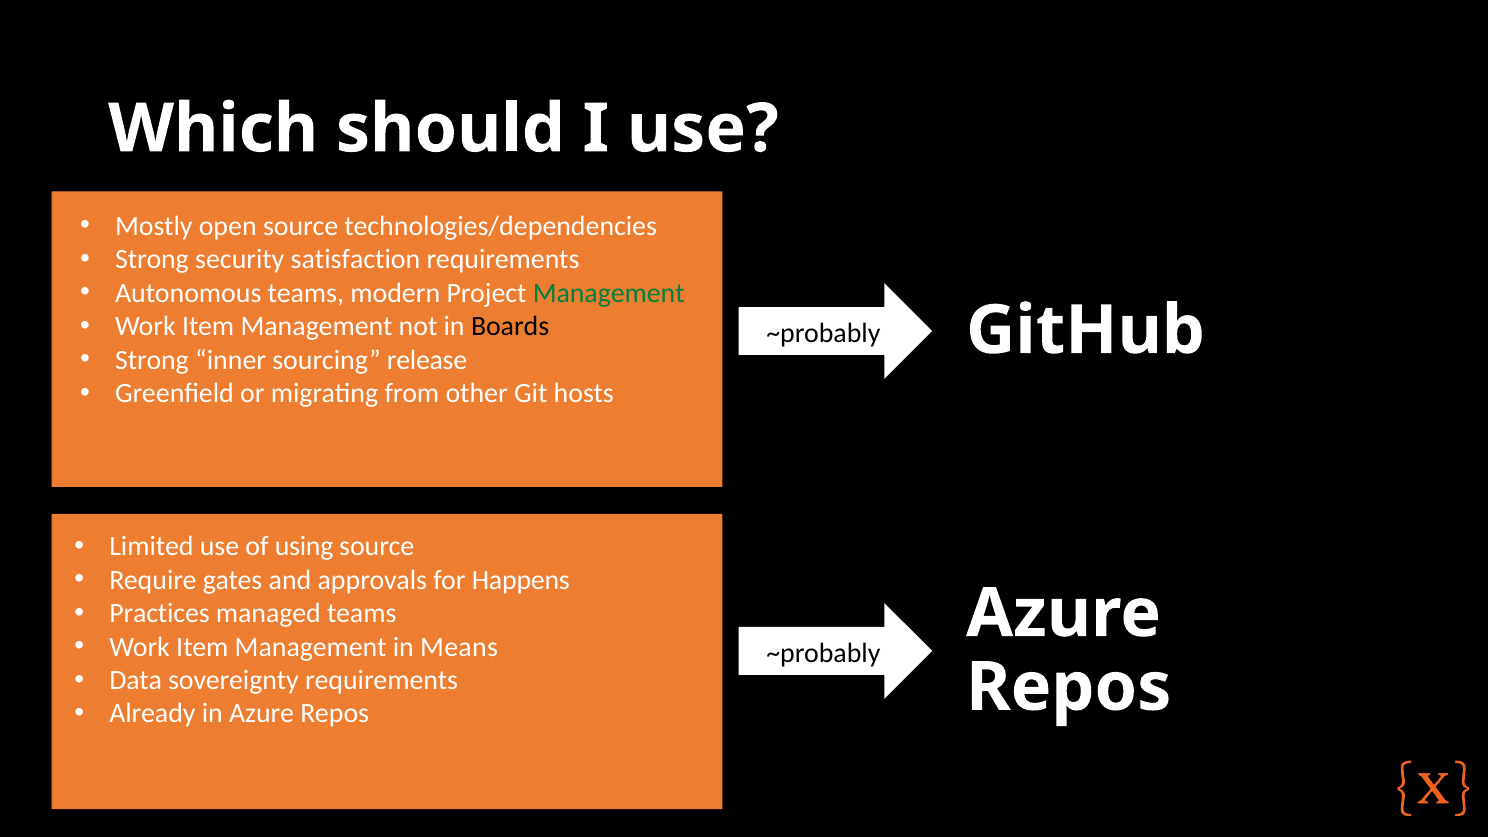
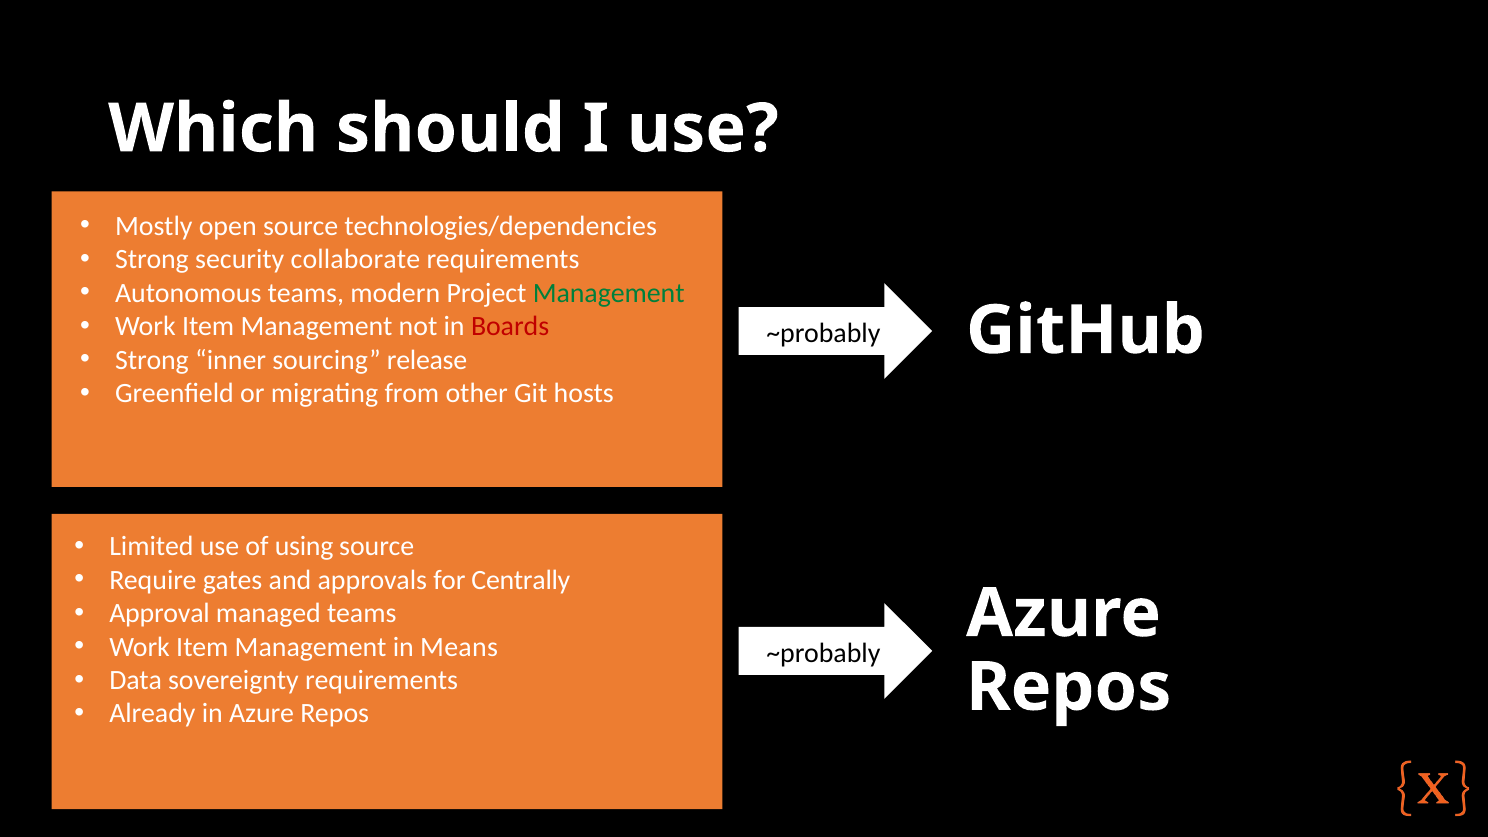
satisfaction: satisfaction -> collaborate (355, 260)
Boards colour: black -> red (510, 327)
Happens: Happens -> Centrally (521, 580)
Practices: Practices -> Approval (160, 613)
